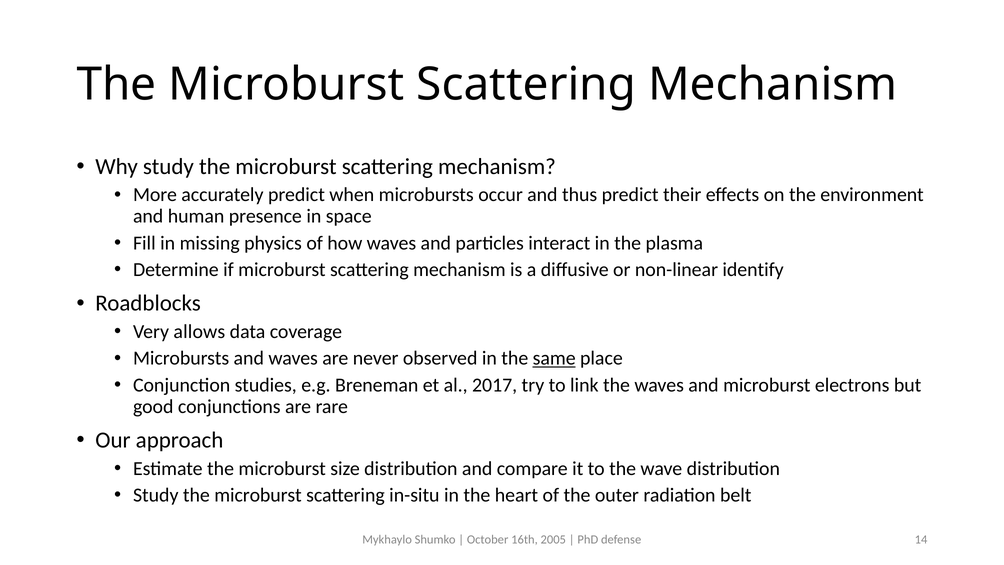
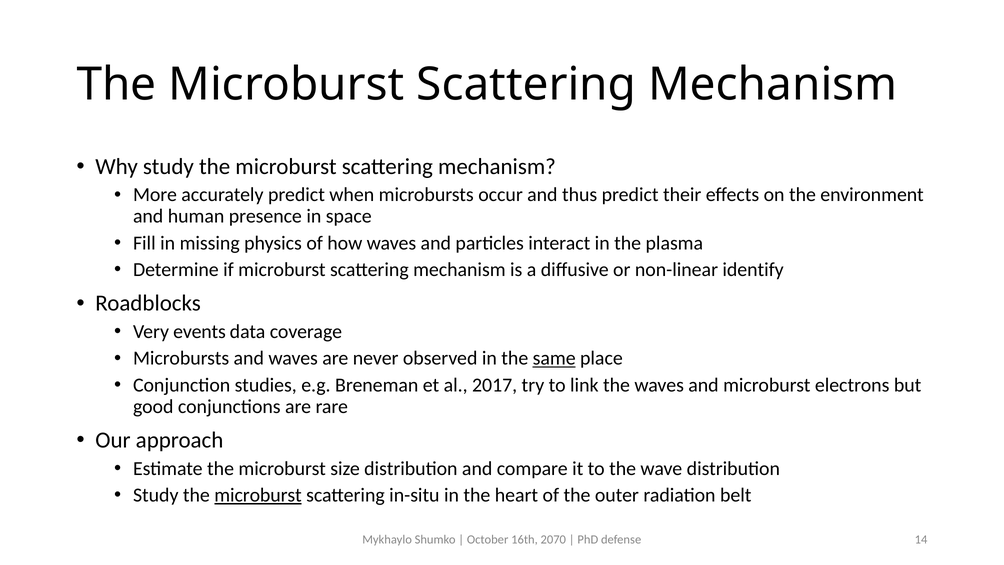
allows: allows -> events (200, 332)
microburst underline: none -> present (258, 495)
2005: 2005 -> 2070 (553, 539)
